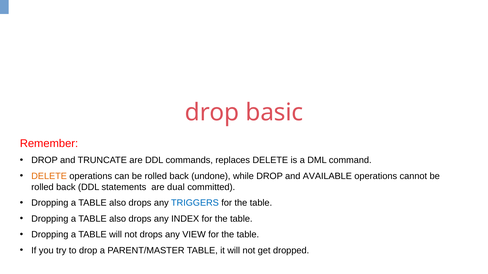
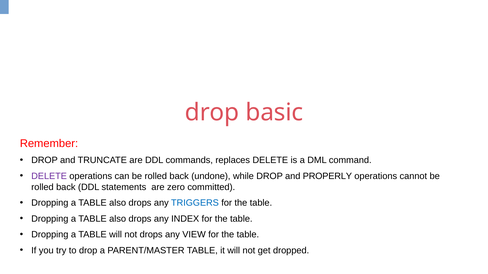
DELETE colour: orange -> purple (49, 176)
AVAILABLE: AVAILABLE -> PROPERLY (327, 176)
dual: dual -> zero (176, 187)
